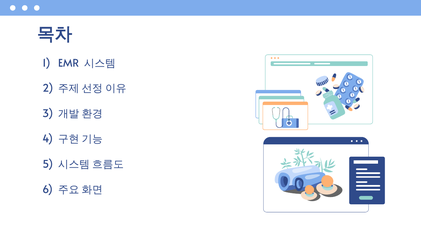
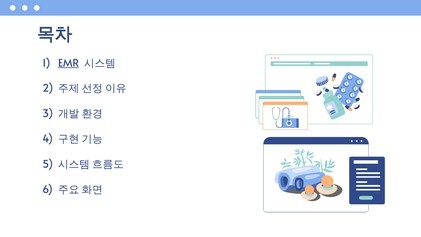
EMR underline: none -> present (69, 63)
